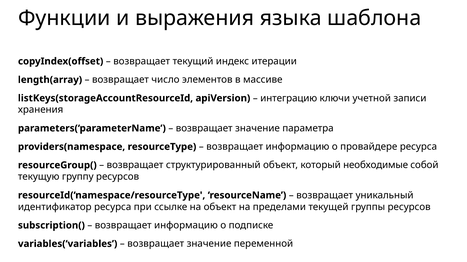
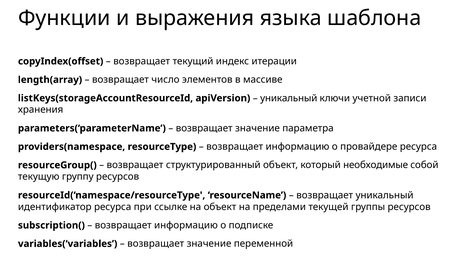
интеграцию: интеграцию -> уникальный (289, 98)
